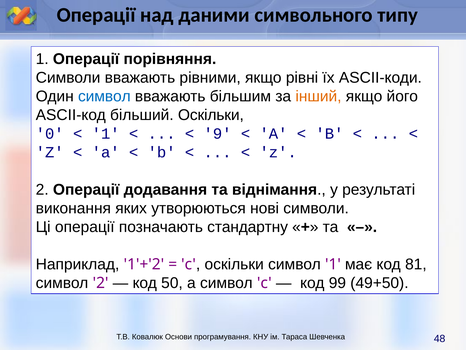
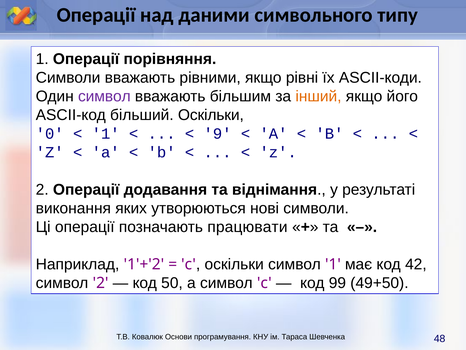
символ colour: blue -> purple (104, 96)
стандартну: стандартну -> працювати (247, 227)
81: 81 -> 42 (416, 264)
